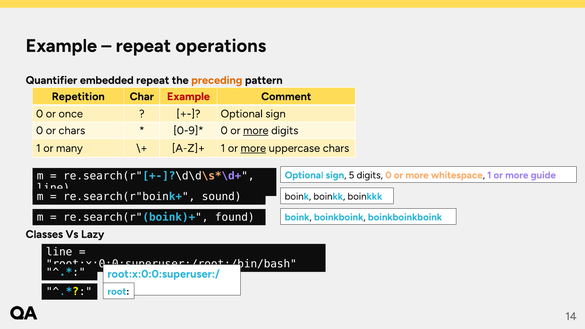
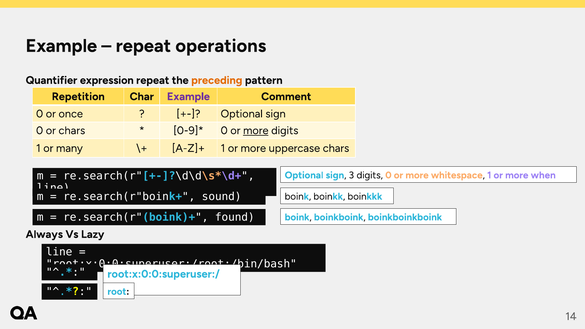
embedded: embedded -> expression (107, 80)
Example colour: red -> purple (188, 97)
more underline: present -> none (253, 148)
5: 5 -> 3 (351, 175)
guide: guide -> when (543, 175)
Classes: Classes -> Always (44, 234)
